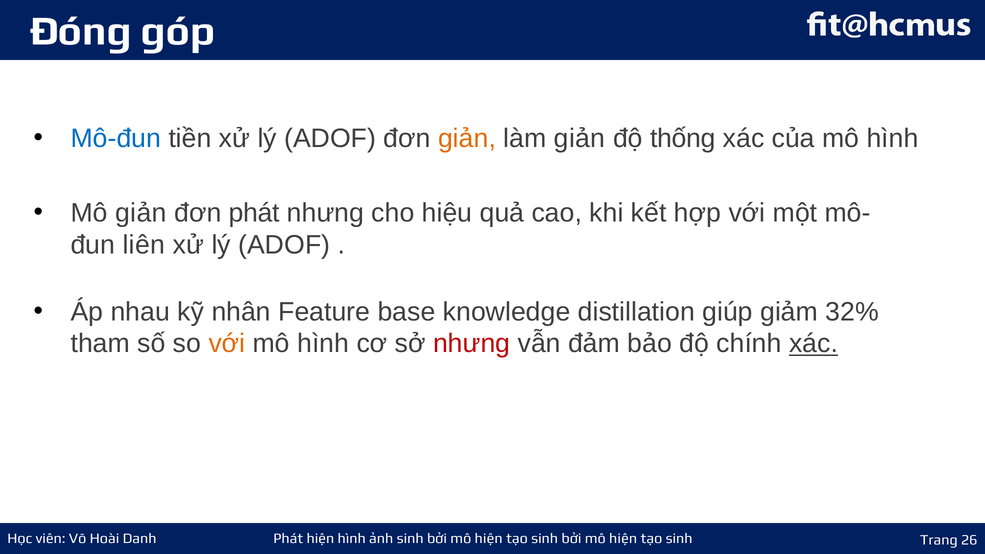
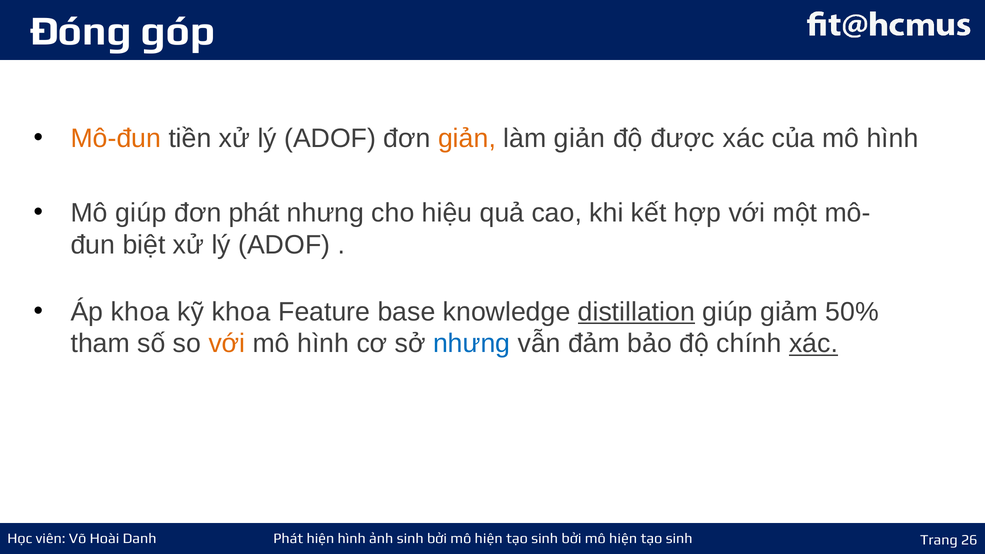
Mô-đun colour: blue -> orange (116, 138)
thống: thống -> được (683, 138)
Mô giản: giản -> giúp (141, 213)
liên: liên -> biệt (144, 245)
Áp nhau: nhau -> khoa (140, 312)
kỹ nhân: nhân -> khoa (241, 312)
distillation underline: none -> present (636, 312)
32%: 32% -> 50% (852, 312)
nhưng colour: red -> blue (472, 344)
